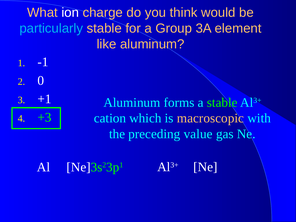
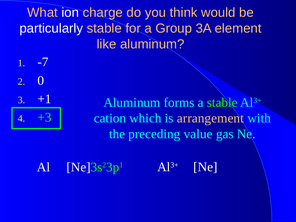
particularly colour: light blue -> white (51, 28)
-1: -1 -> -7 (43, 62)
macroscopic: macroscopic -> arrangement (210, 118)
